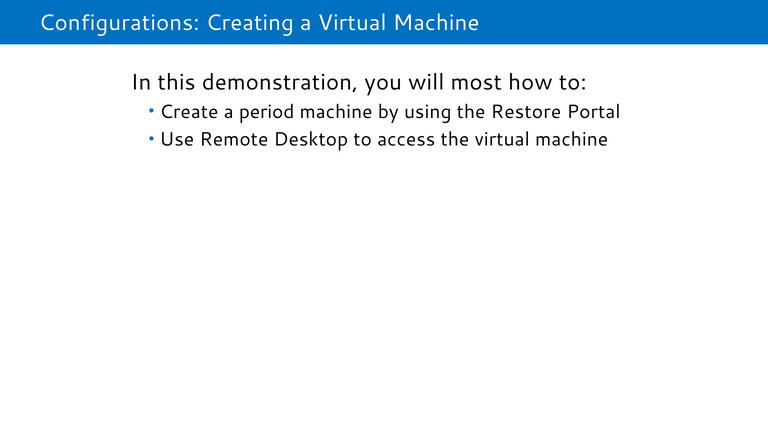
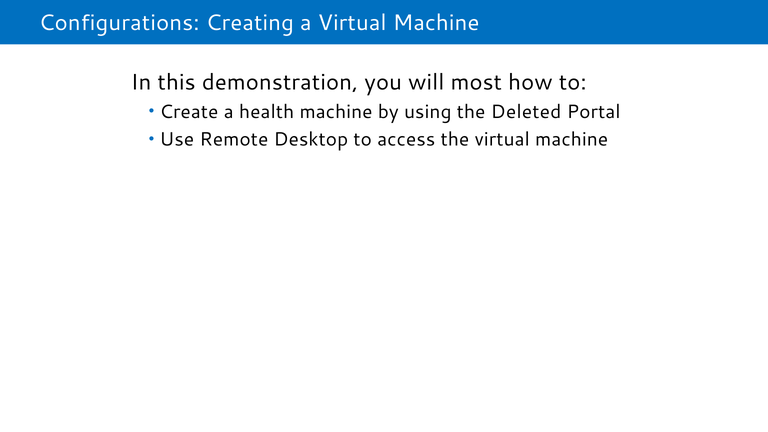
period: period -> health (267, 112)
Restore: Restore -> Deleted (526, 112)
